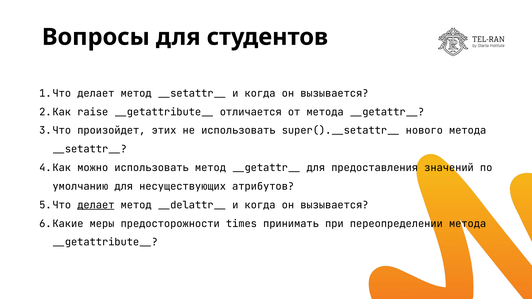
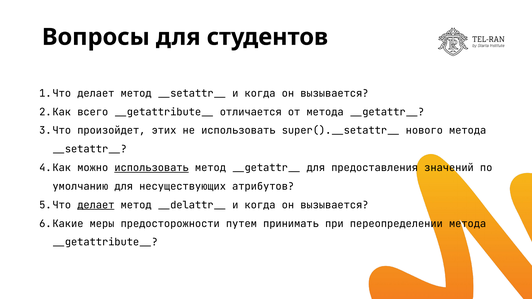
raise: raise -> всего (93, 112)
использовать underline: none -> present (152, 168)
times: times -> путем (241, 224)
